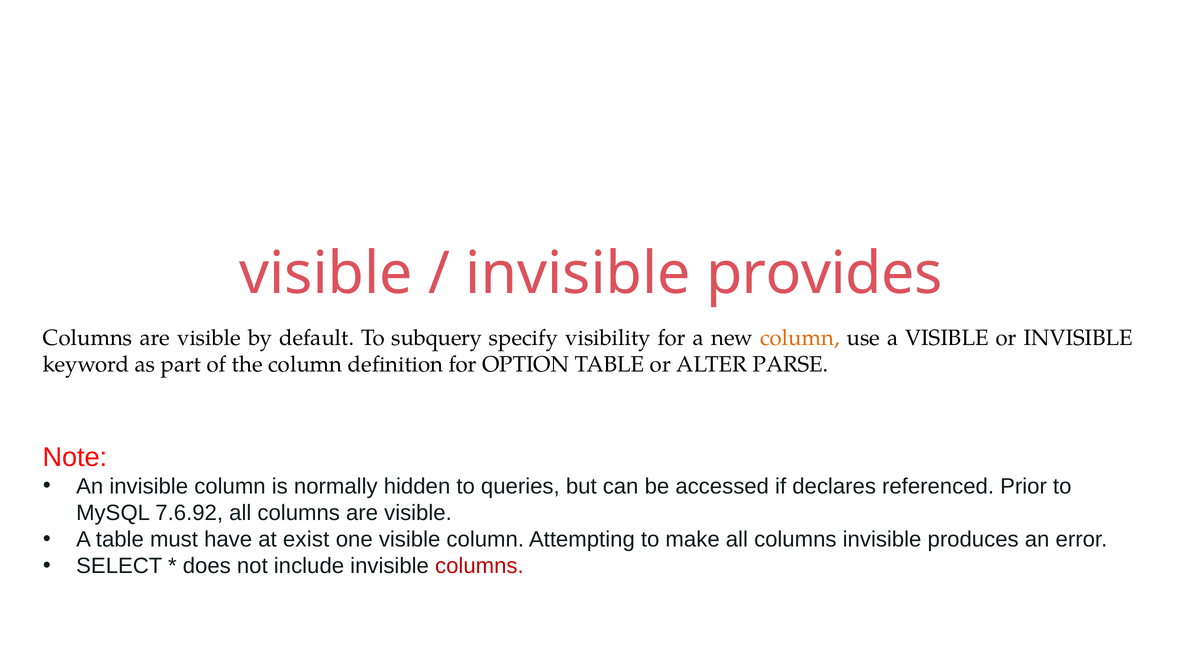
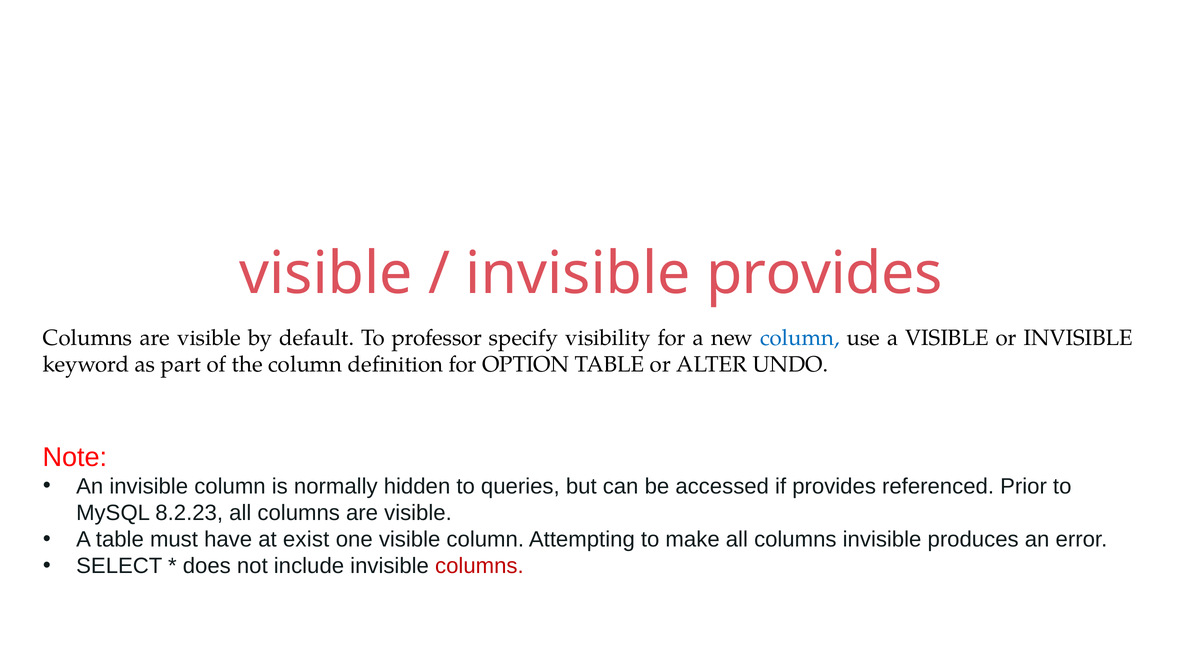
subquery: subquery -> professor (437, 338)
column colour: orange -> blue (800, 338)
PARSE: PARSE -> UNDO (791, 364)
if declares: declares -> provides (834, 486)
7.6.92: 7.6.92 -> 8.2.23 (189, 513)
